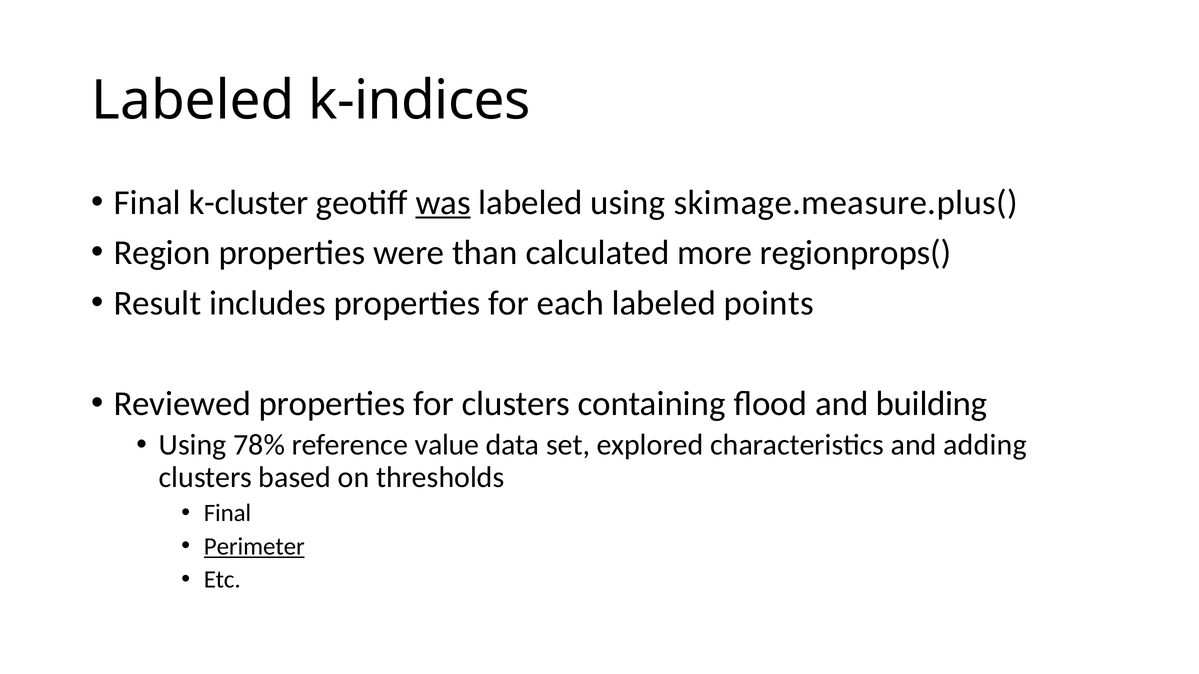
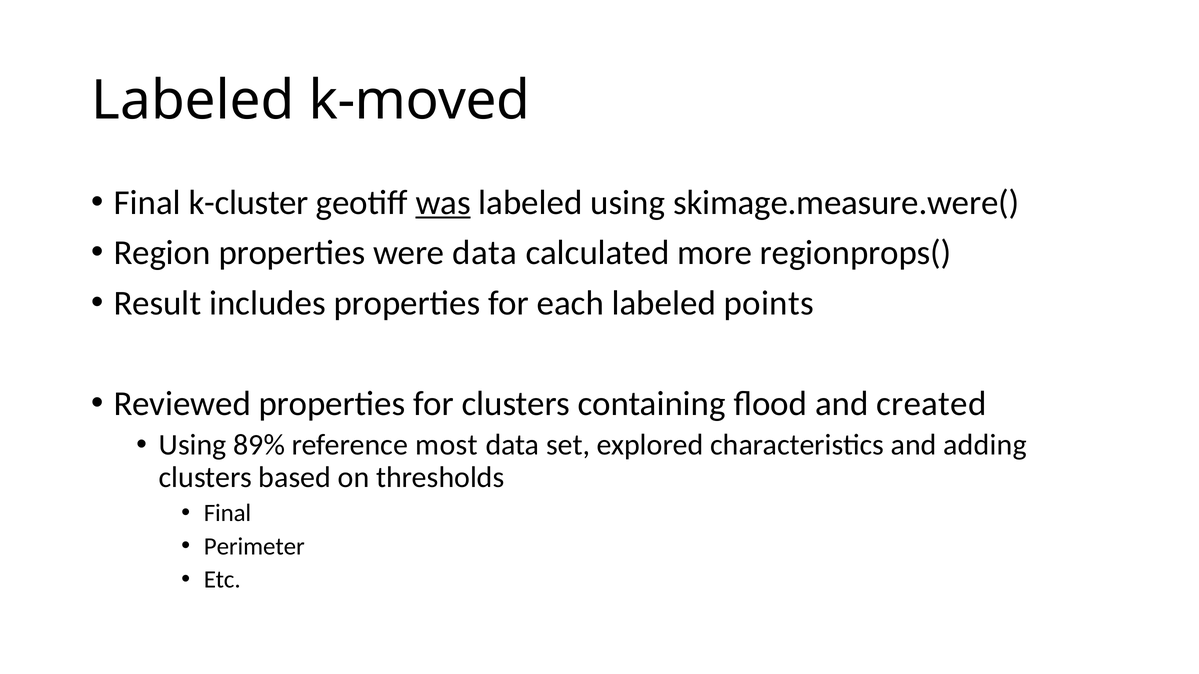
k-indices: k-indices -> k-moved (419, 101)
skimage.measure.plus(: skimage.measure.plus( -> skimage.measure.were( (846, 203)
were than: than -> data (485, 253)
building: building -> created (931, 404)
78%: 78% -> 89% (259, 445)
value: value -> most (447, 445)
Perimeter underline: present -> none (254, 547)
